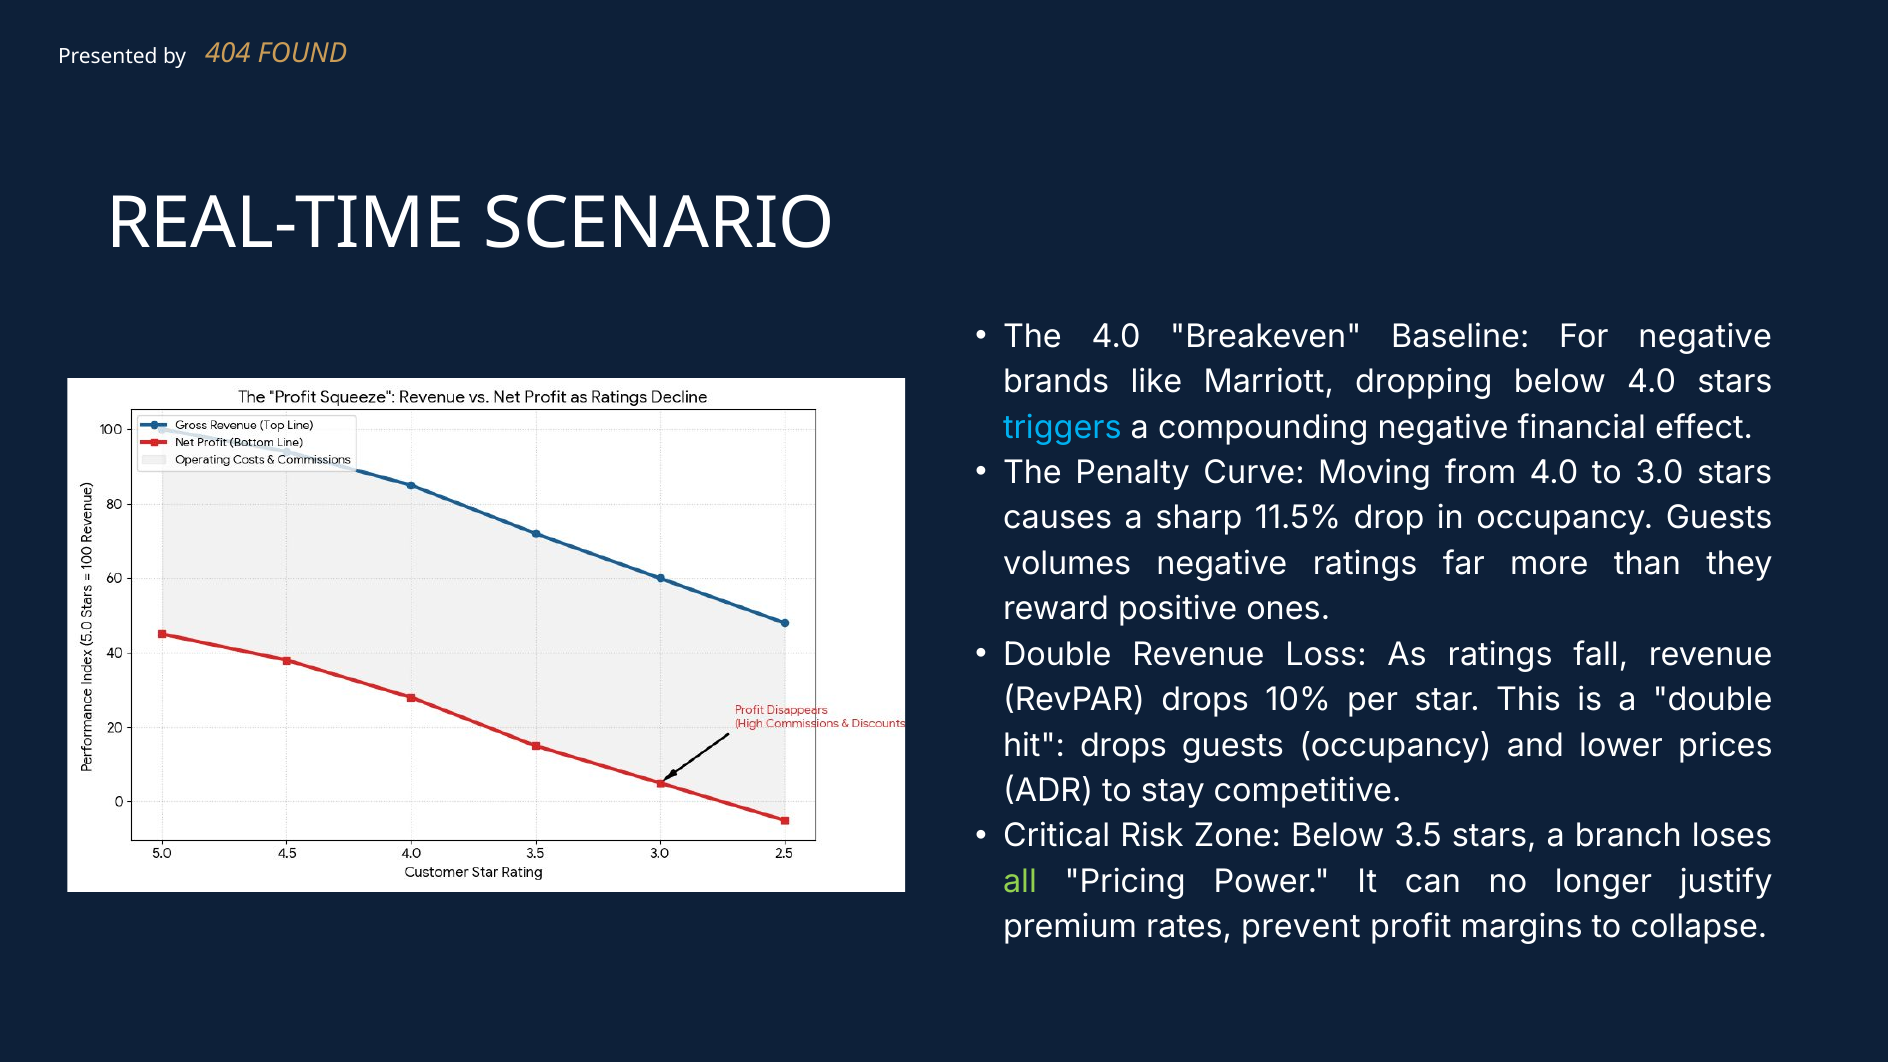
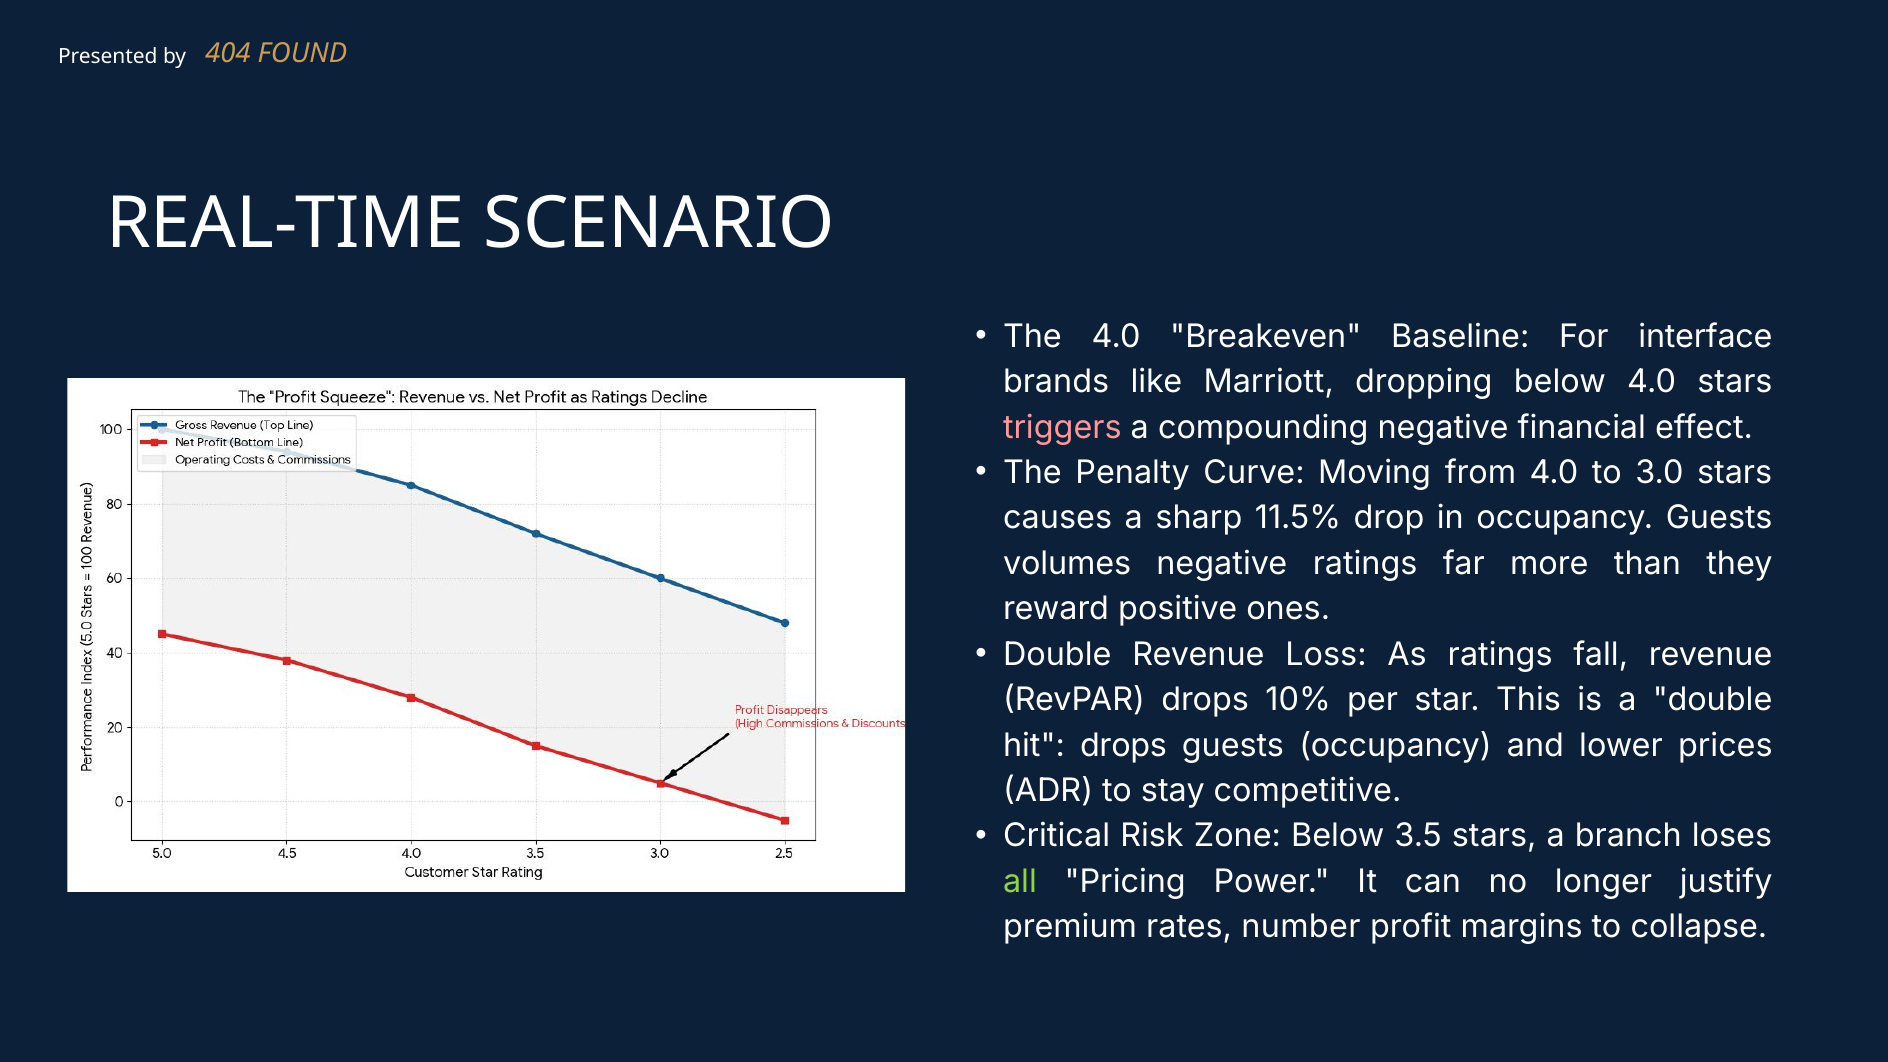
For negative: negative -> interface (1706, 337)
triggers colour: light blue -> pink (1062, 427)
prevent: prevent -> number (1301, 927)
